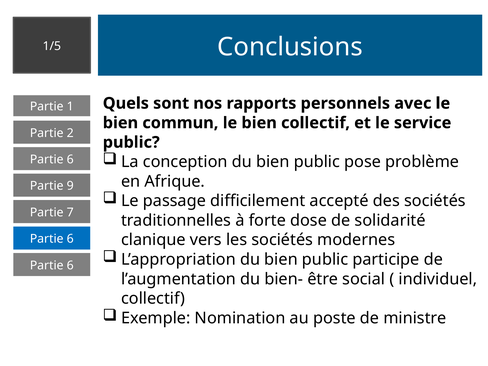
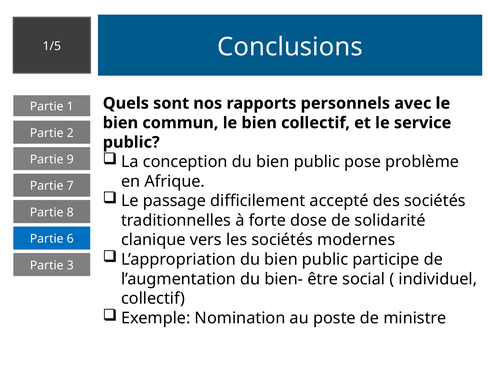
6: 6 -> 9 (70, 159)
9: 9 -> 7 (70, 186)
7: 7 -> 8 (70, 212)
6: 6 -> 3 (70, 265)
